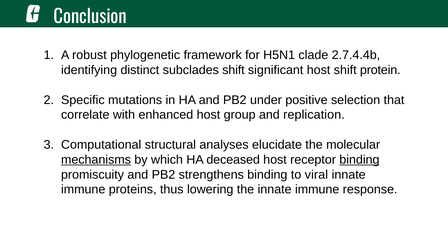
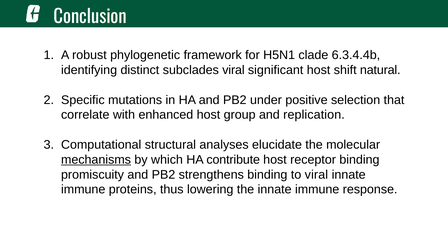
2.7.4.4b: 2.7.4.4b -> 6.3.4.4b (356, 55)
subclades shift: shift -> viral (233, 70)
protein: protein -> natural (380, 70)
deceased: deceased -> contribute (233, 160)
binding underline: present -> none (359, 160)
